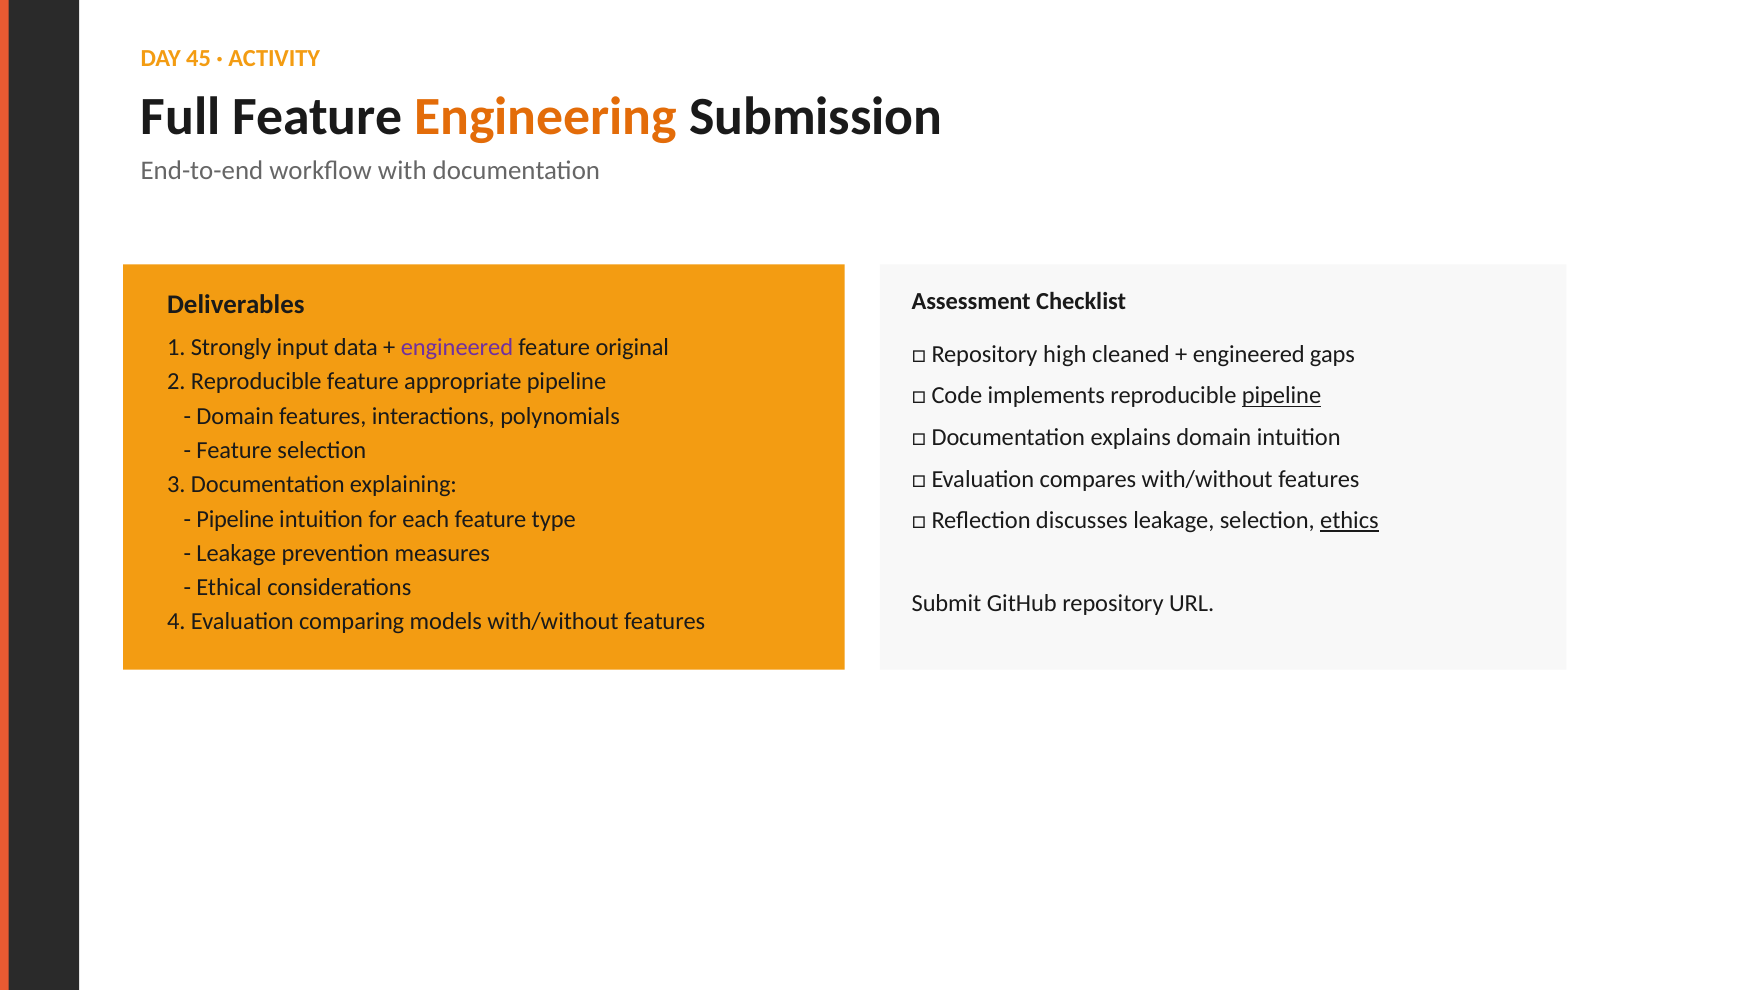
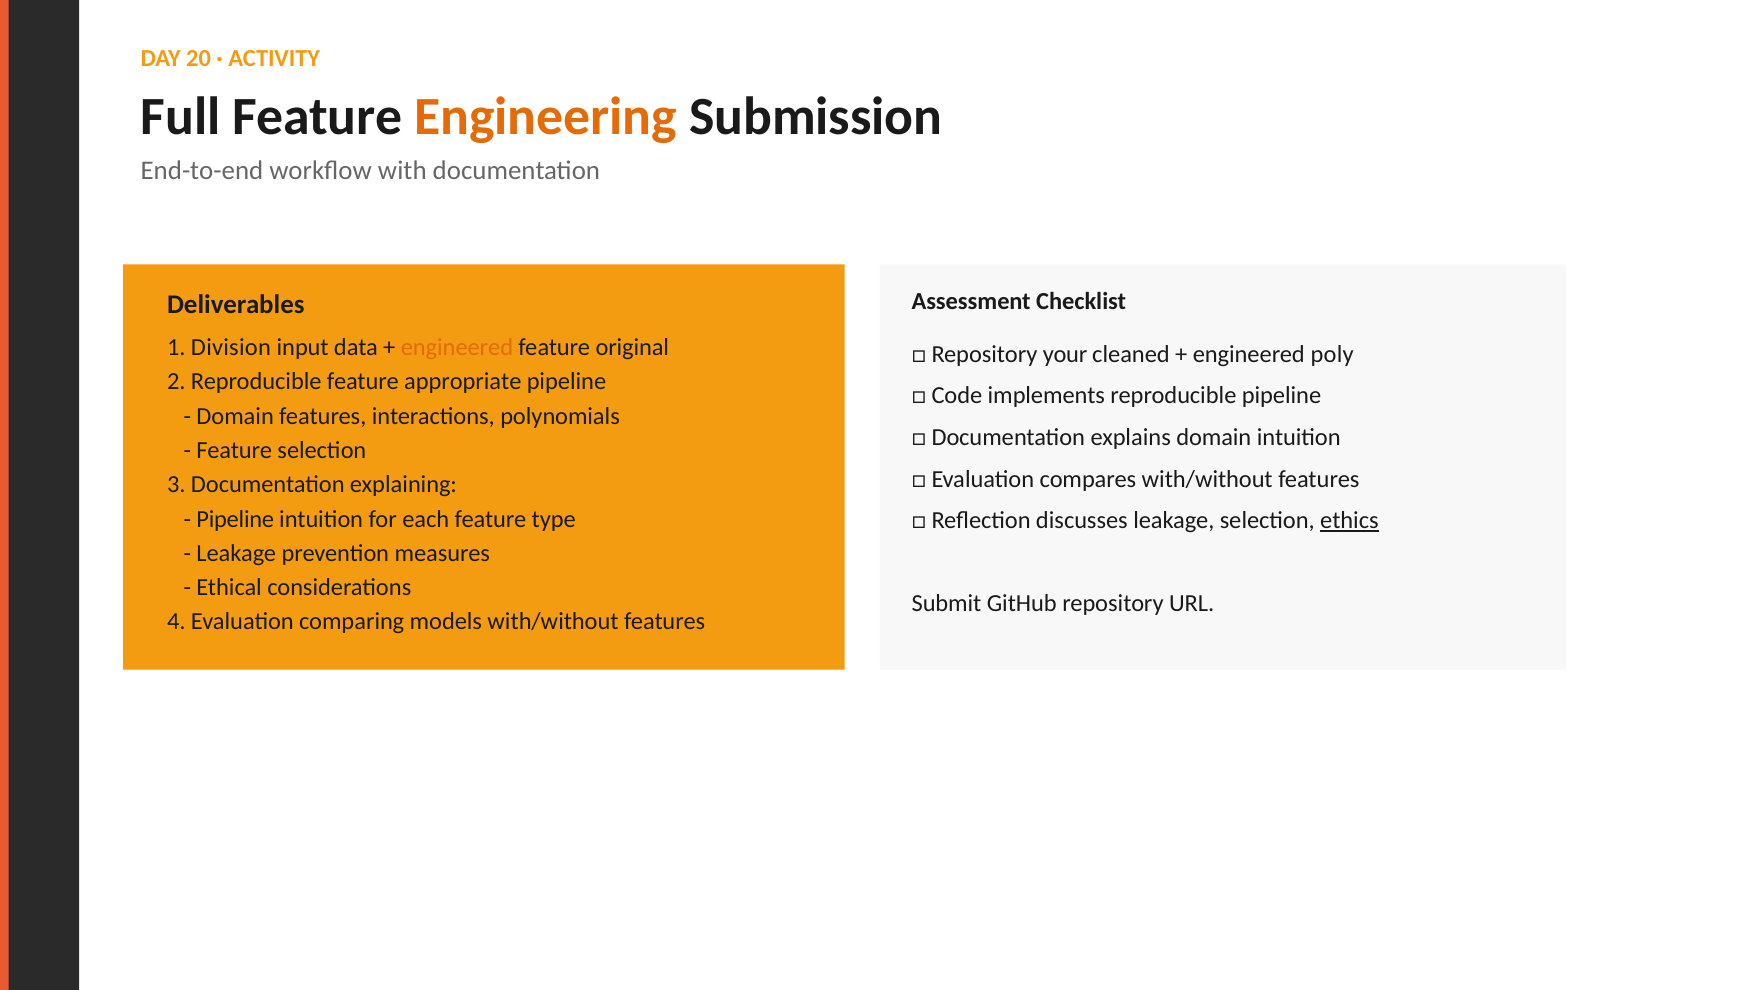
45: 45 -> 20 (199, 58)
Strongly: Strongly -> Division (231, 347)
engineered colour: purple -> orange (457, 347)
high: high -> your (1065, 354)
gaps: gaps -> poly (1332, 354)
pipeline underline: present -> none (1282, 396)
